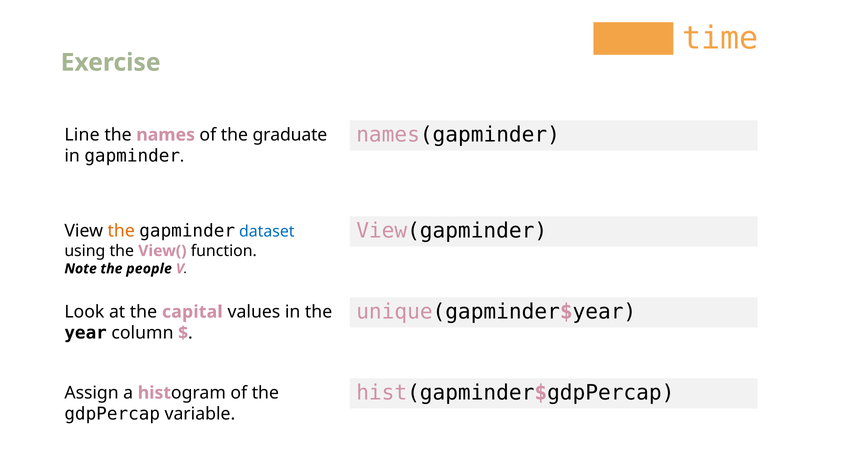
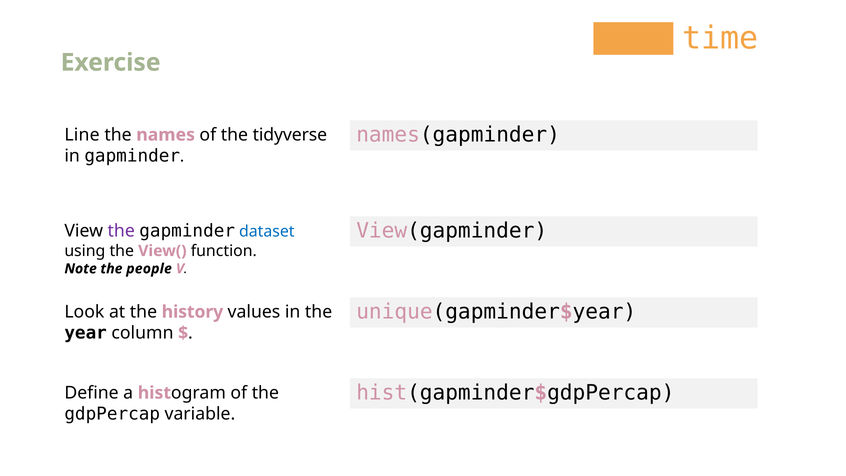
graduate: graduate -> tidyverse (290, 135)
the colour: orange -> purple (121, 231)
capital: capital -> history (192, 312)
Assign: Assign -> Define (92, 393)
